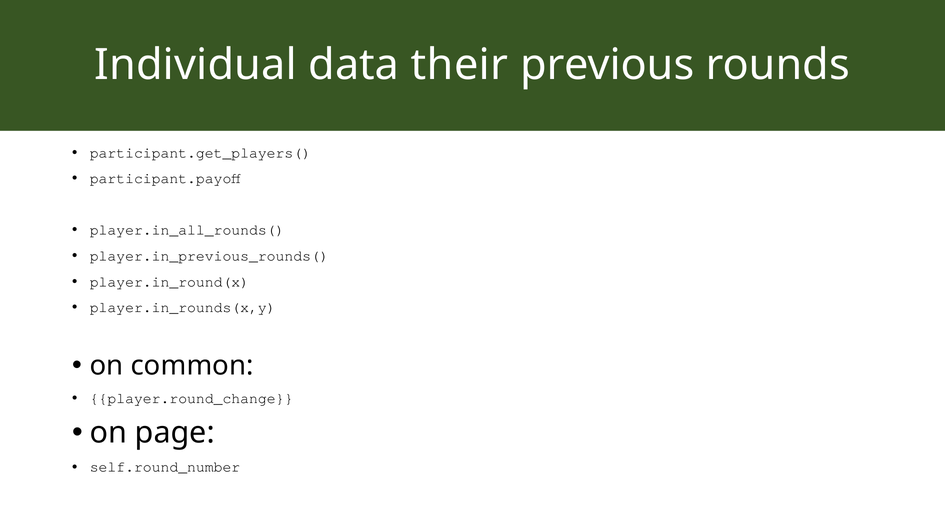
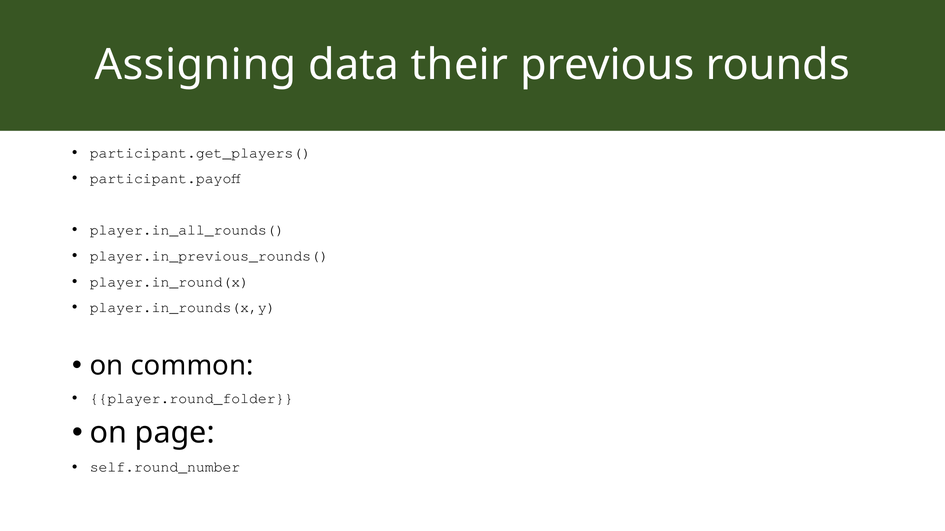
Individual: Individual -> Assigning (195, 65)
player.round_change: player.round_change -> player.round_folder (192, 399)
